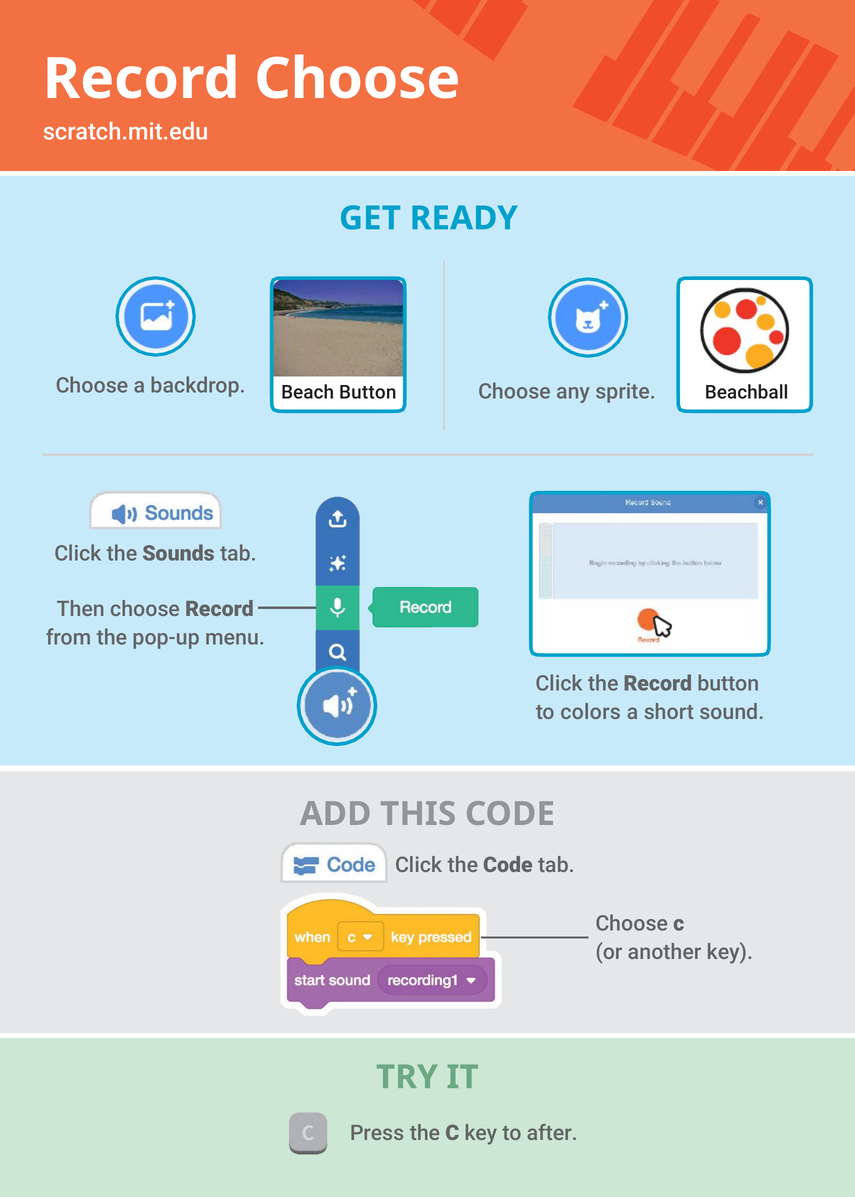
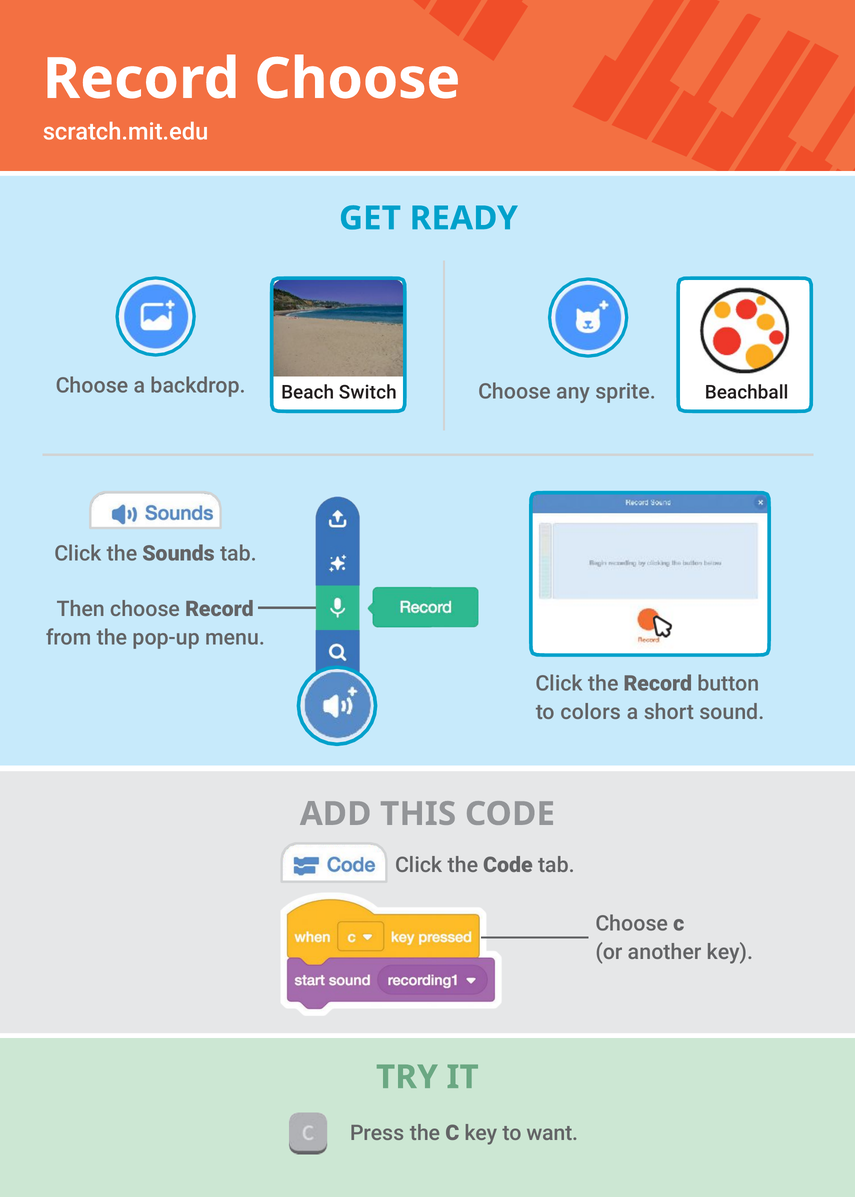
Beach Button: Button -> Switch (368, 392)
after: after -> want (552, 1133)
